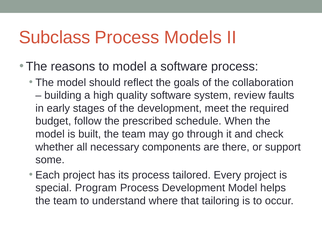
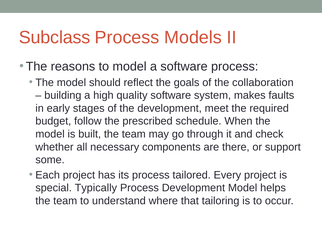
review: review -> makes (250, 95)
Program: Program -> Typically (96, 187)
